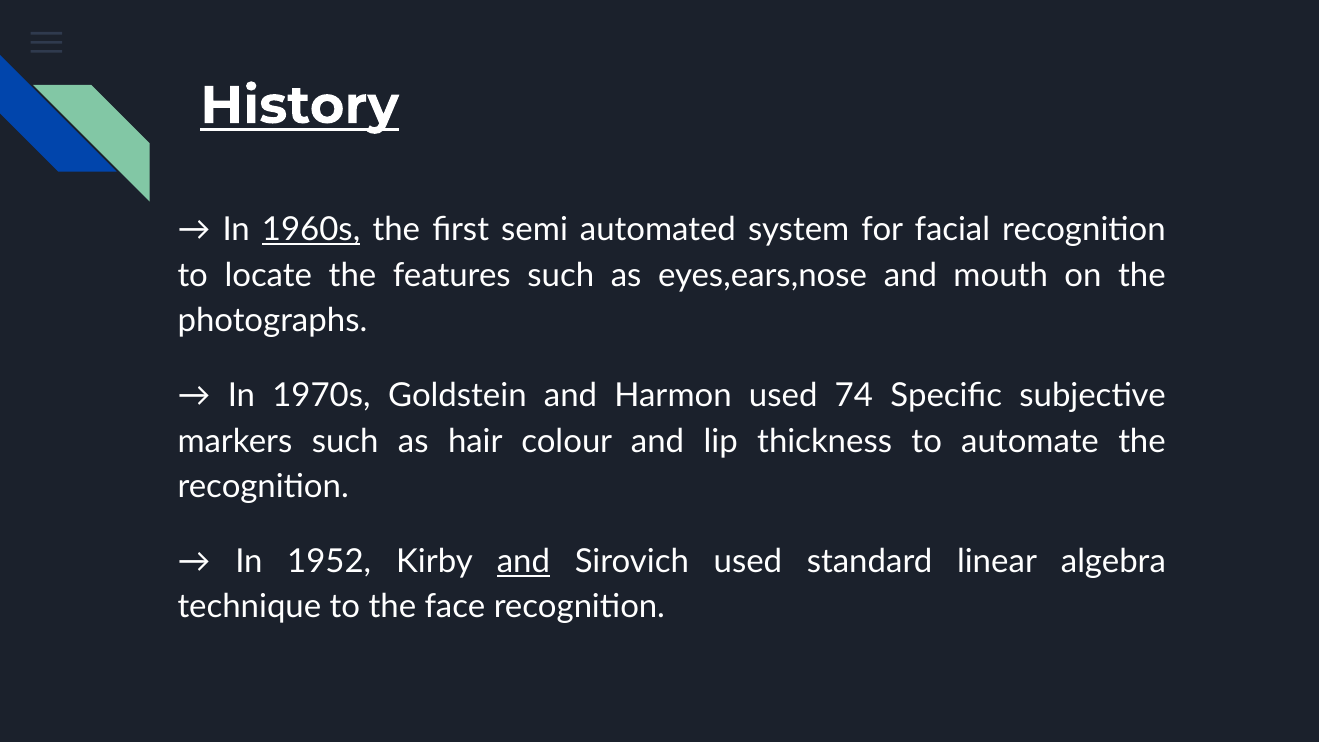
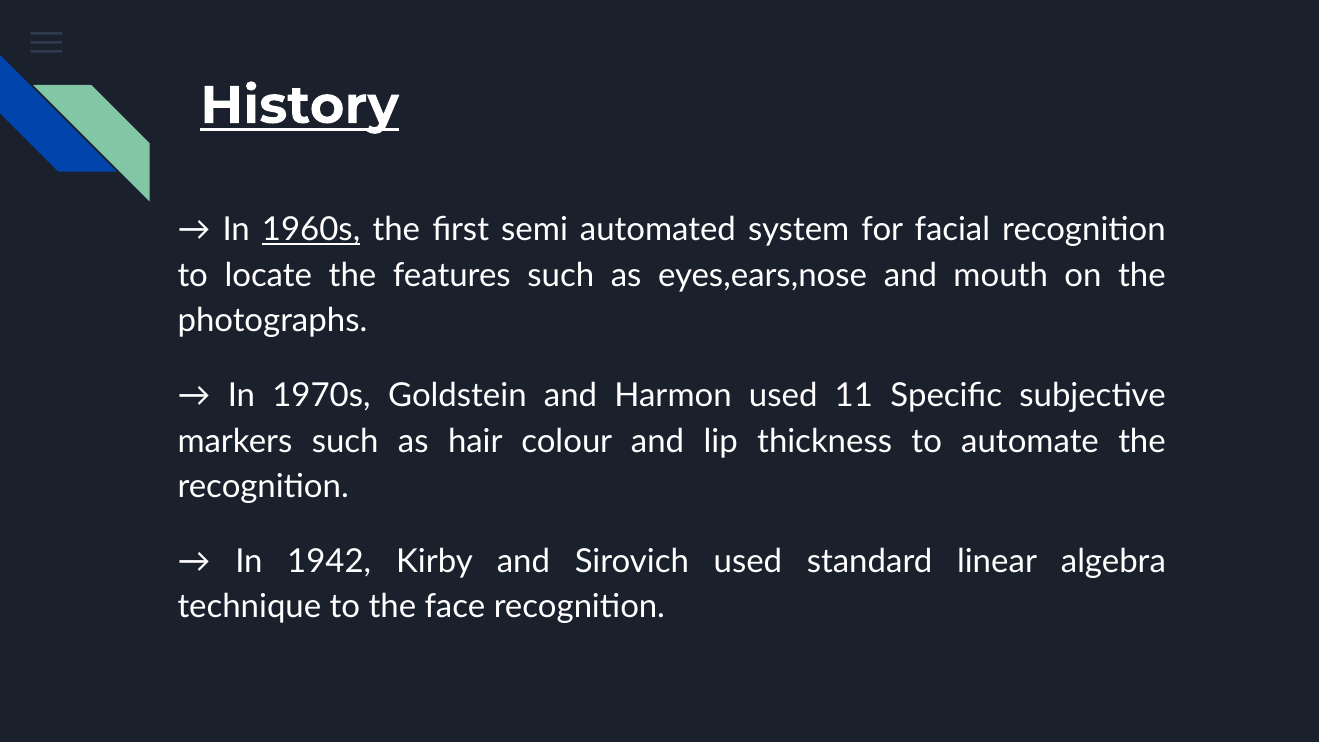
74: 74 -> 11 (854, 396)
1952: 1952 -> 1942 (329, 561)
and underline: present -> none (523, 561)
